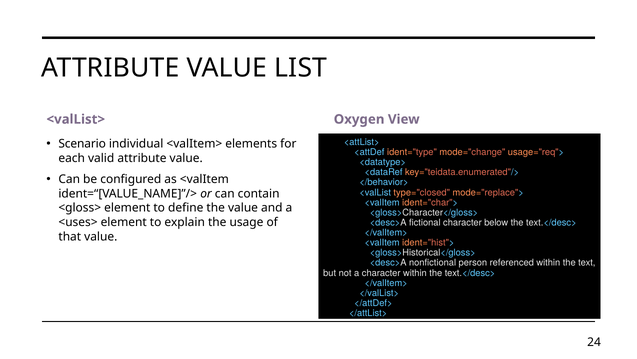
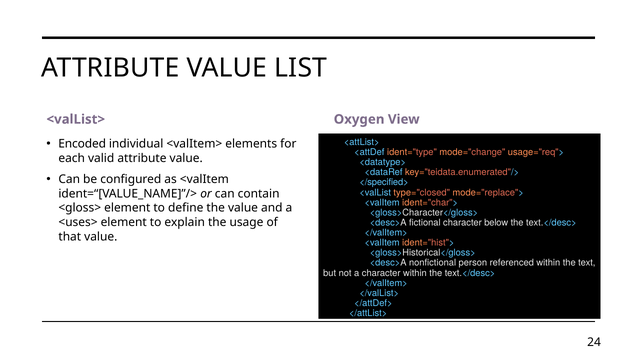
Scenario: Scenario -> Encoded (82, 144)
</behavior>: </behavior> -> </specified> (384, 182)
